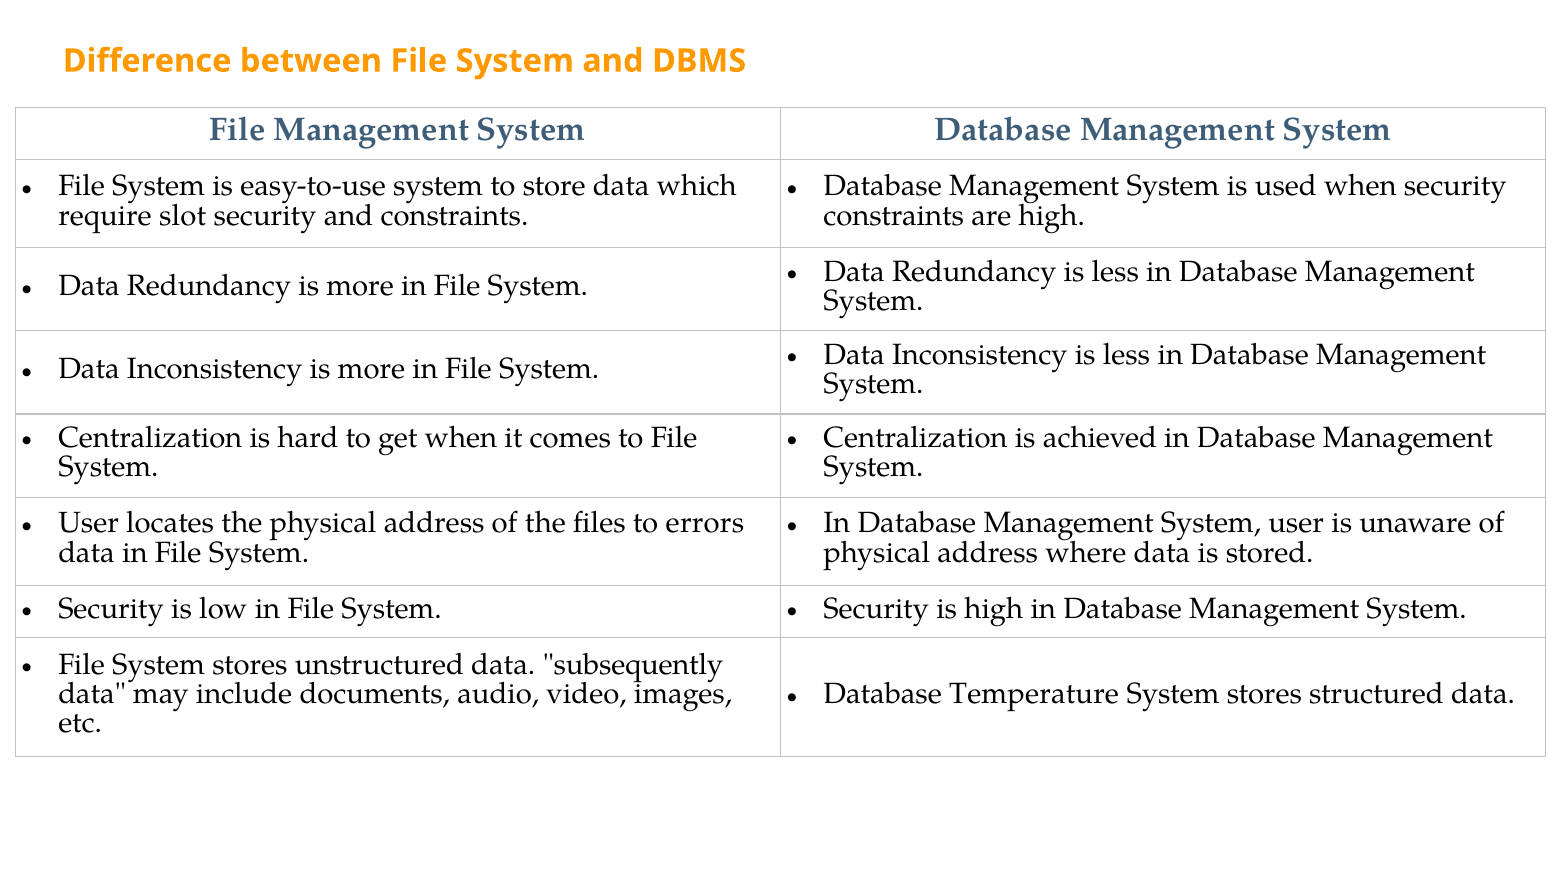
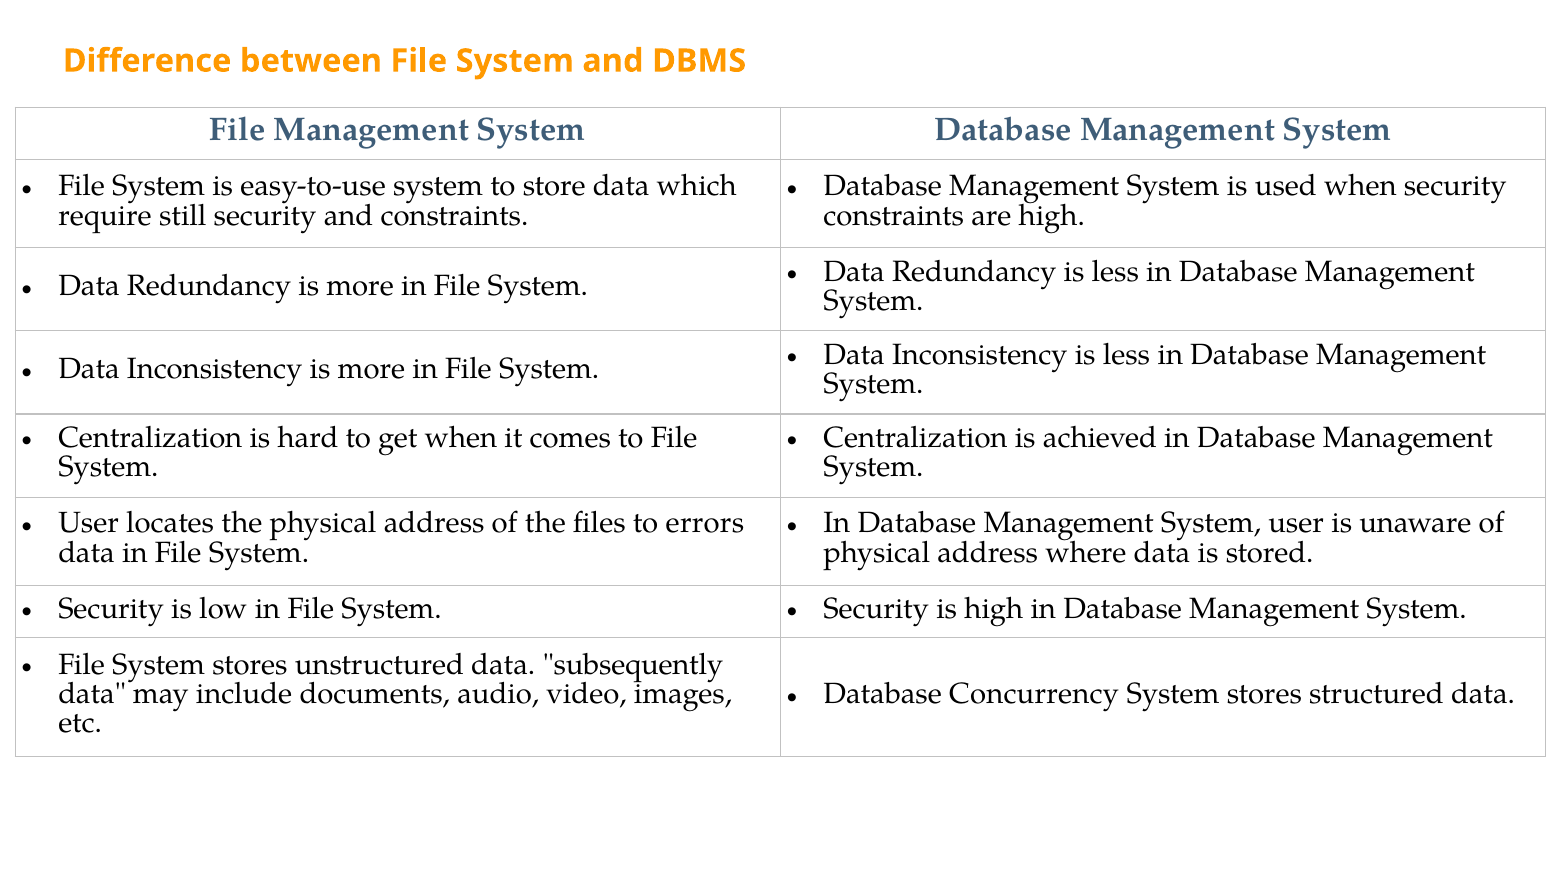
slot: slot -> still (183, 215)
Temperature: Temperature -> Concurrency (1034, 694)
